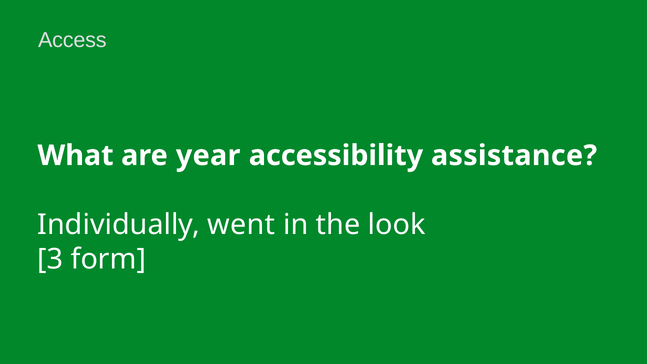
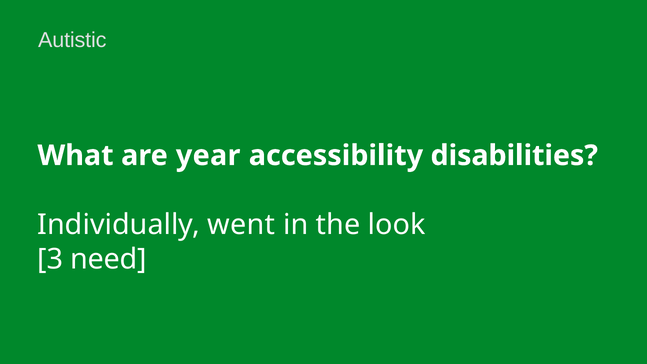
Access: Access -> Autistic (72, 40)
assistance: assistance -> disabilities (514, 156)
form: form -> need (109, 259)
